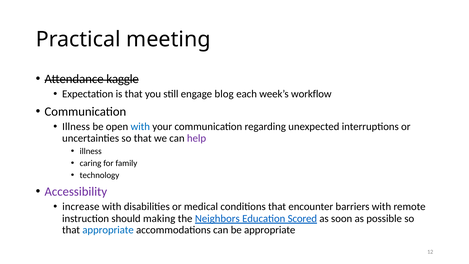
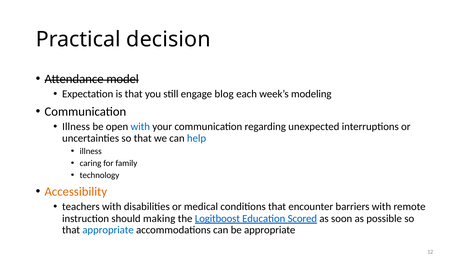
meeting: meeting -> decision (169, 39)
kaggle: kaggle -> model (123, 79)
workflow: workflow -> modeling (311, 94)
help colour: purple -> blue (197, 138)
Accessibility colour: purple -> orange (76, 191)
increase: increase -> teachers (81, 207)
Neighbors: Neighbors -> Logitboost (217, 218)
